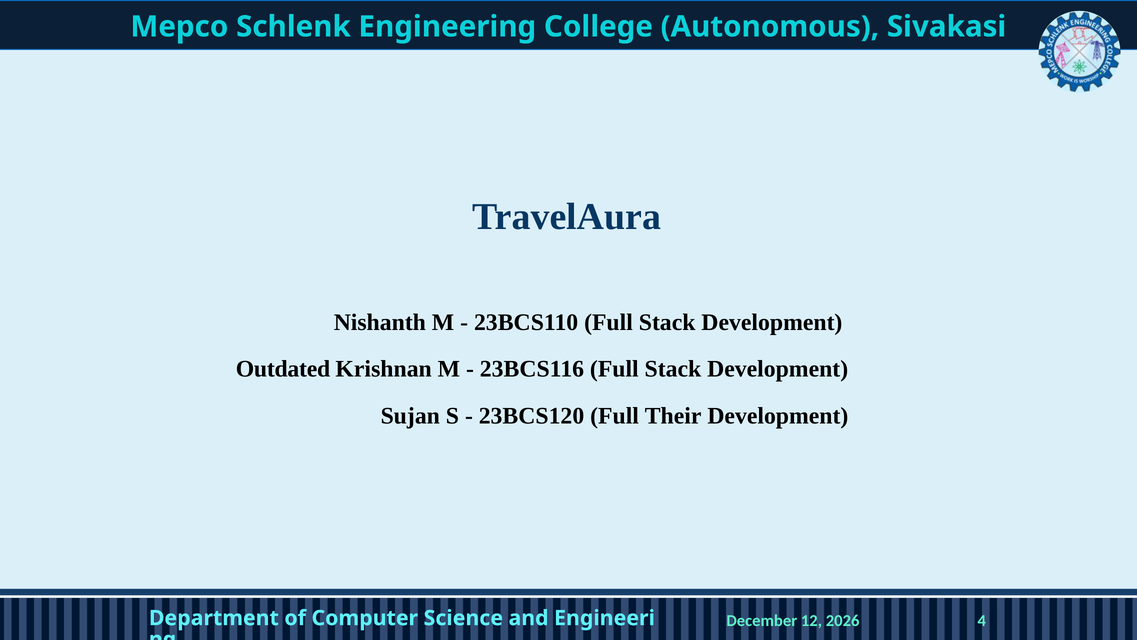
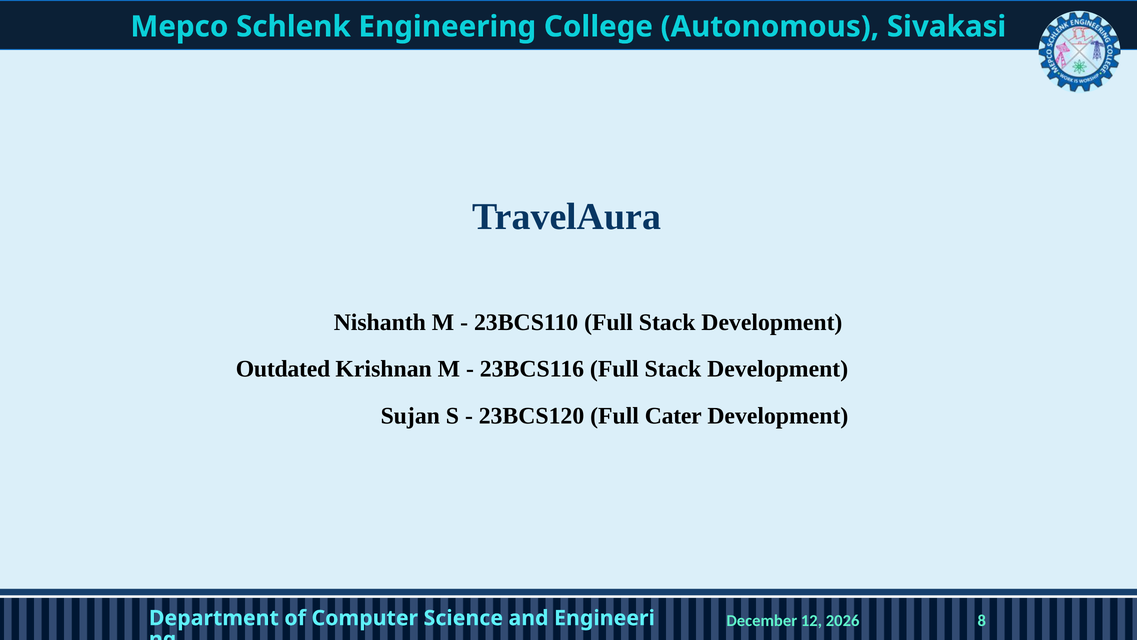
Their: Their -> Cater (673, 416)
4: 4 -> 8 (982, 620)
